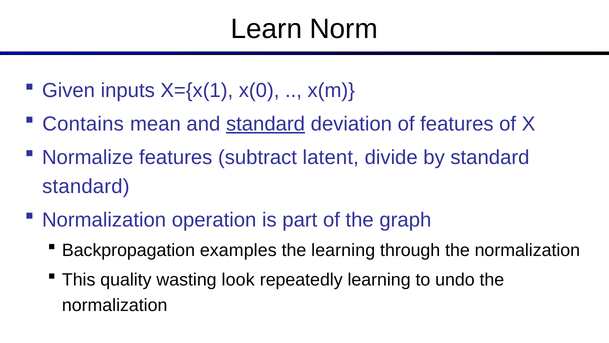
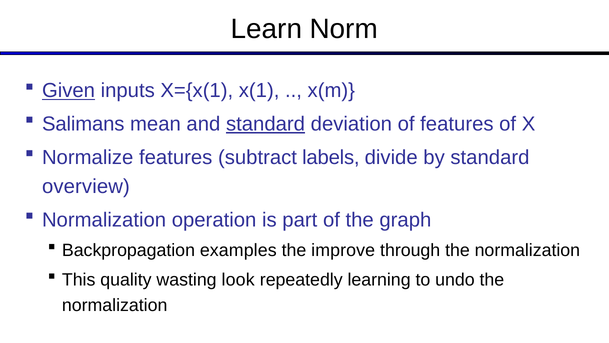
Given underline: none -> present (69, 91)
x(0: x(0 -> x(1 (259, 91)
Contains: Contains -> Salimans (83, 124)
latent: latent -> labels (331, 157)
standard: standard -> overview (86, 186)
the learning: learning -> improve (343, 250)
